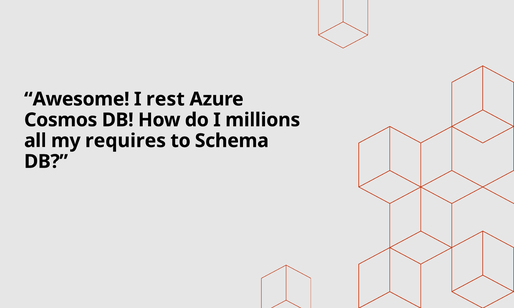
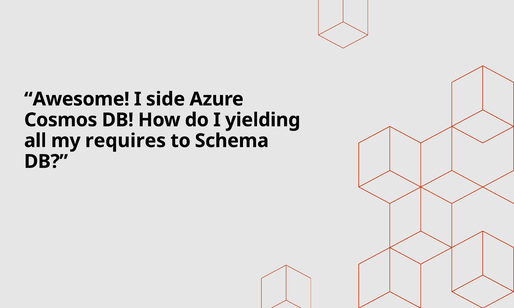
rest: rest -> side (165, 99)
millions: millions -> yielding (263, 120)
